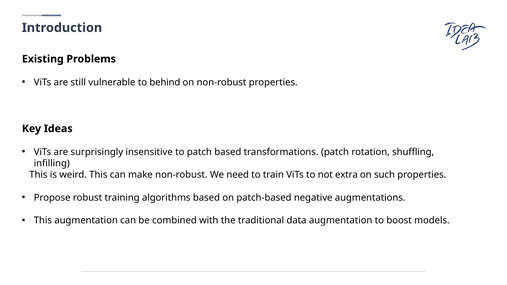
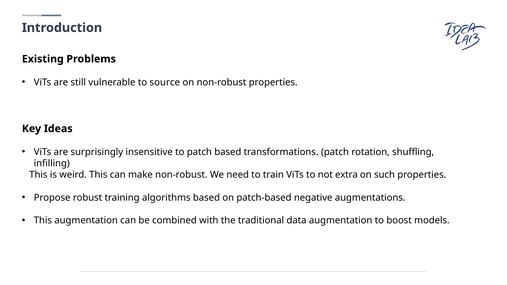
behind: behind -> source (165, 82)
